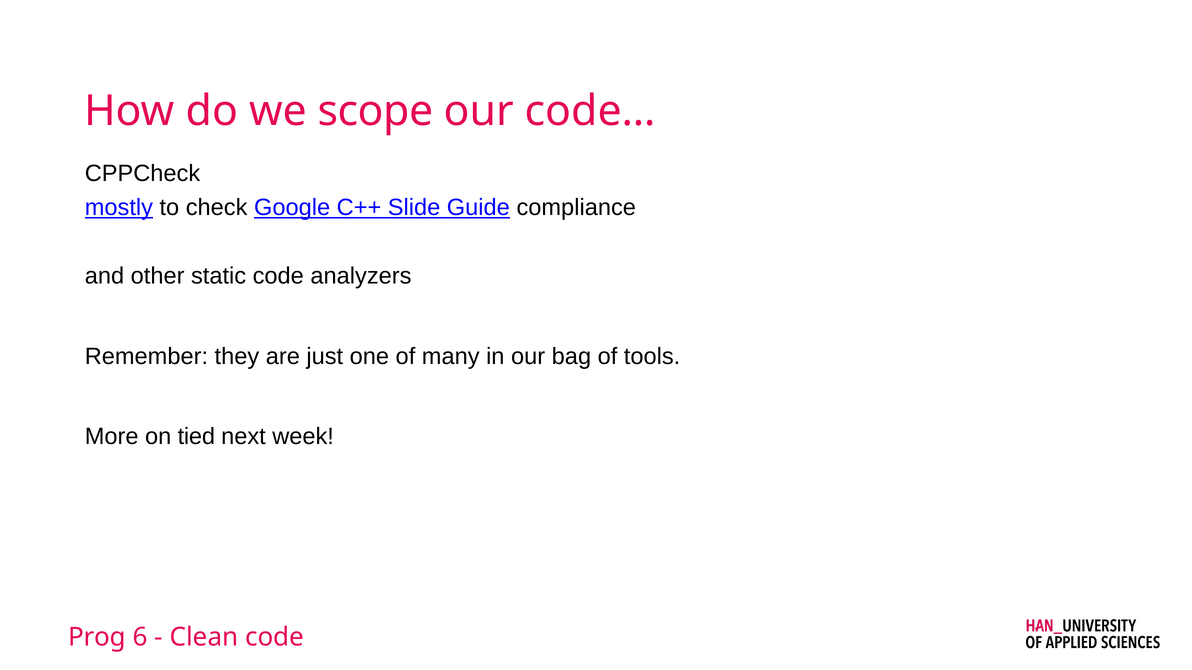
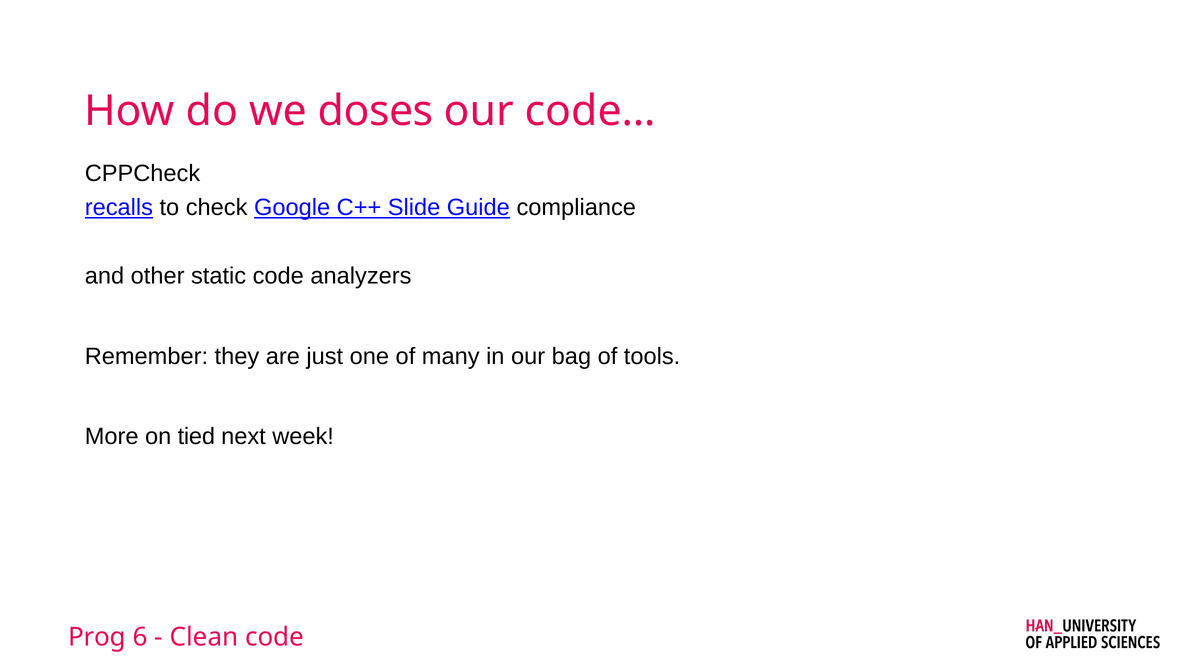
scope: scope -> doses (376, 111)
mostly: mostly -> recalls (119, 208)
